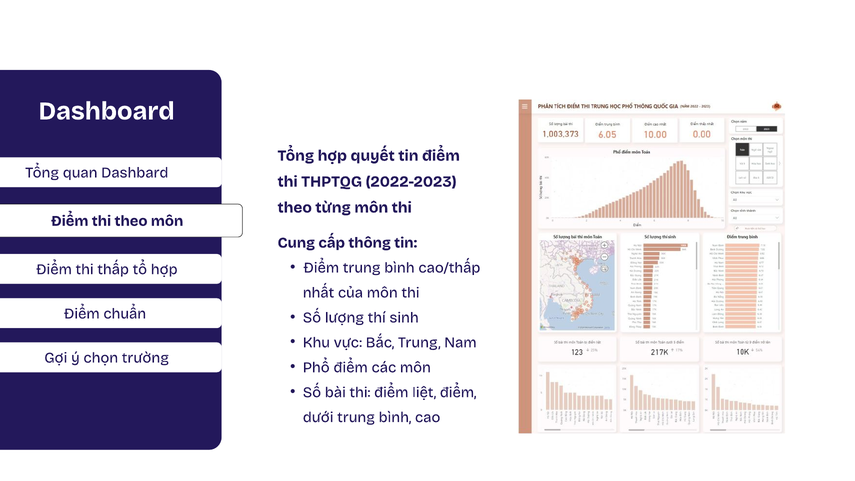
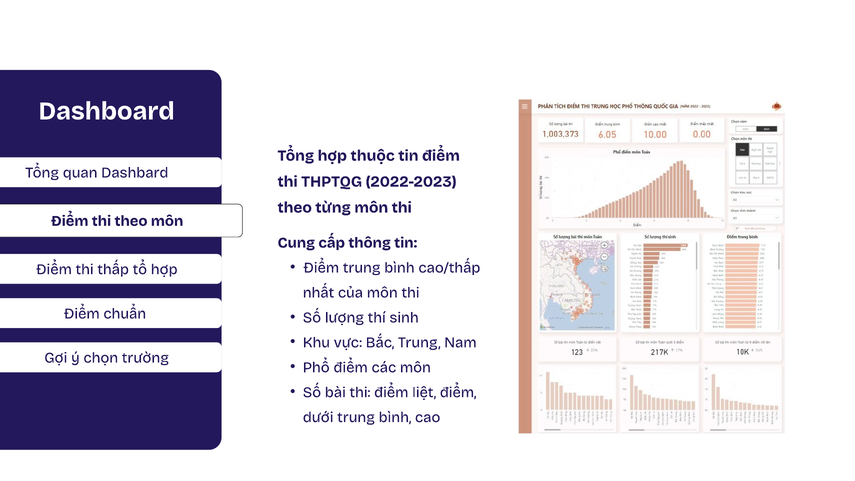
quyết: quyết -> thuộc (373, 156)
